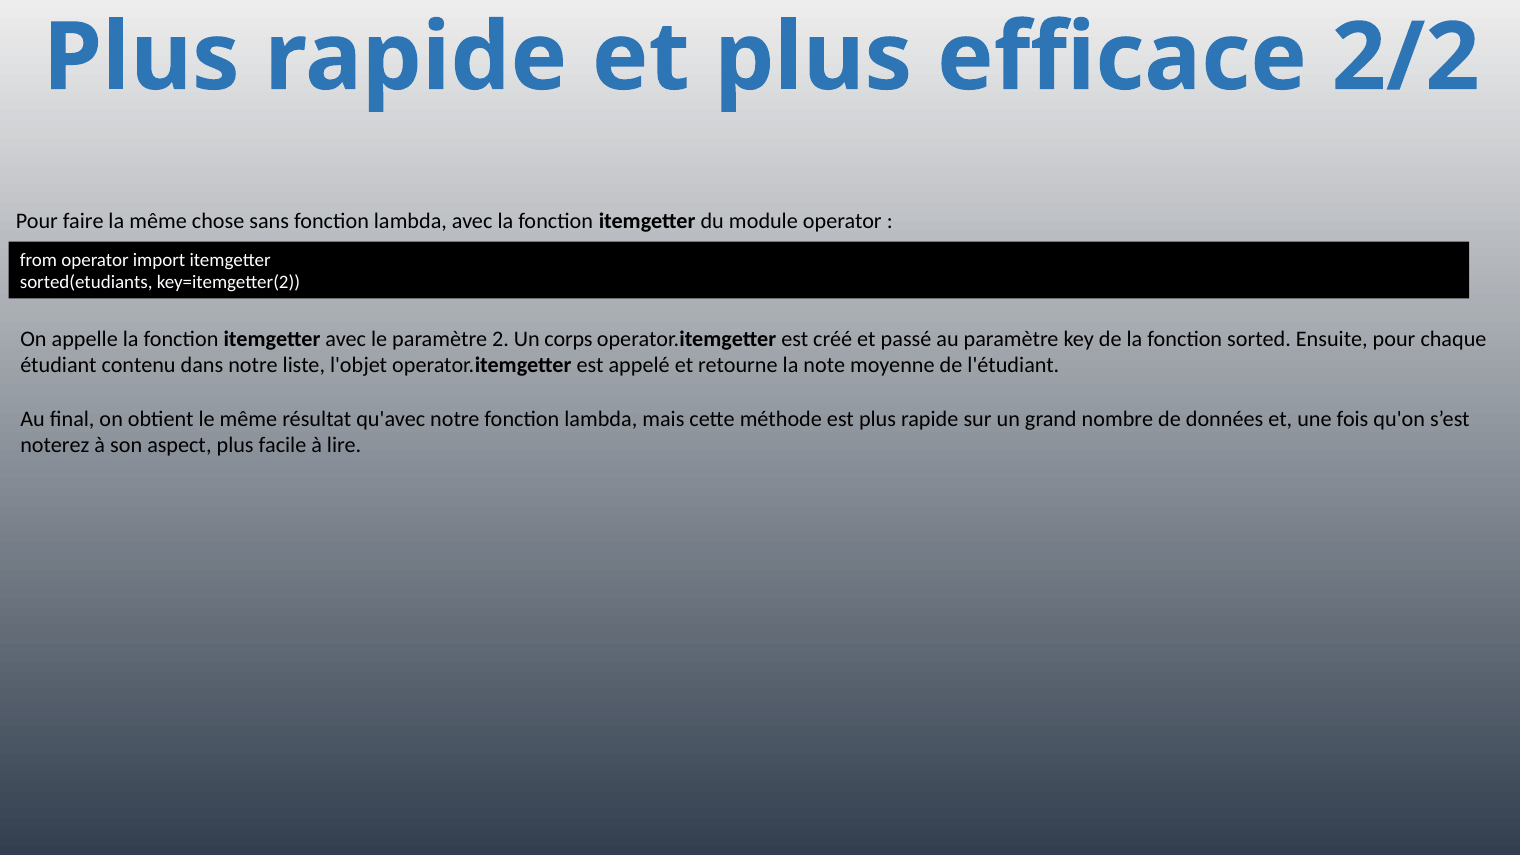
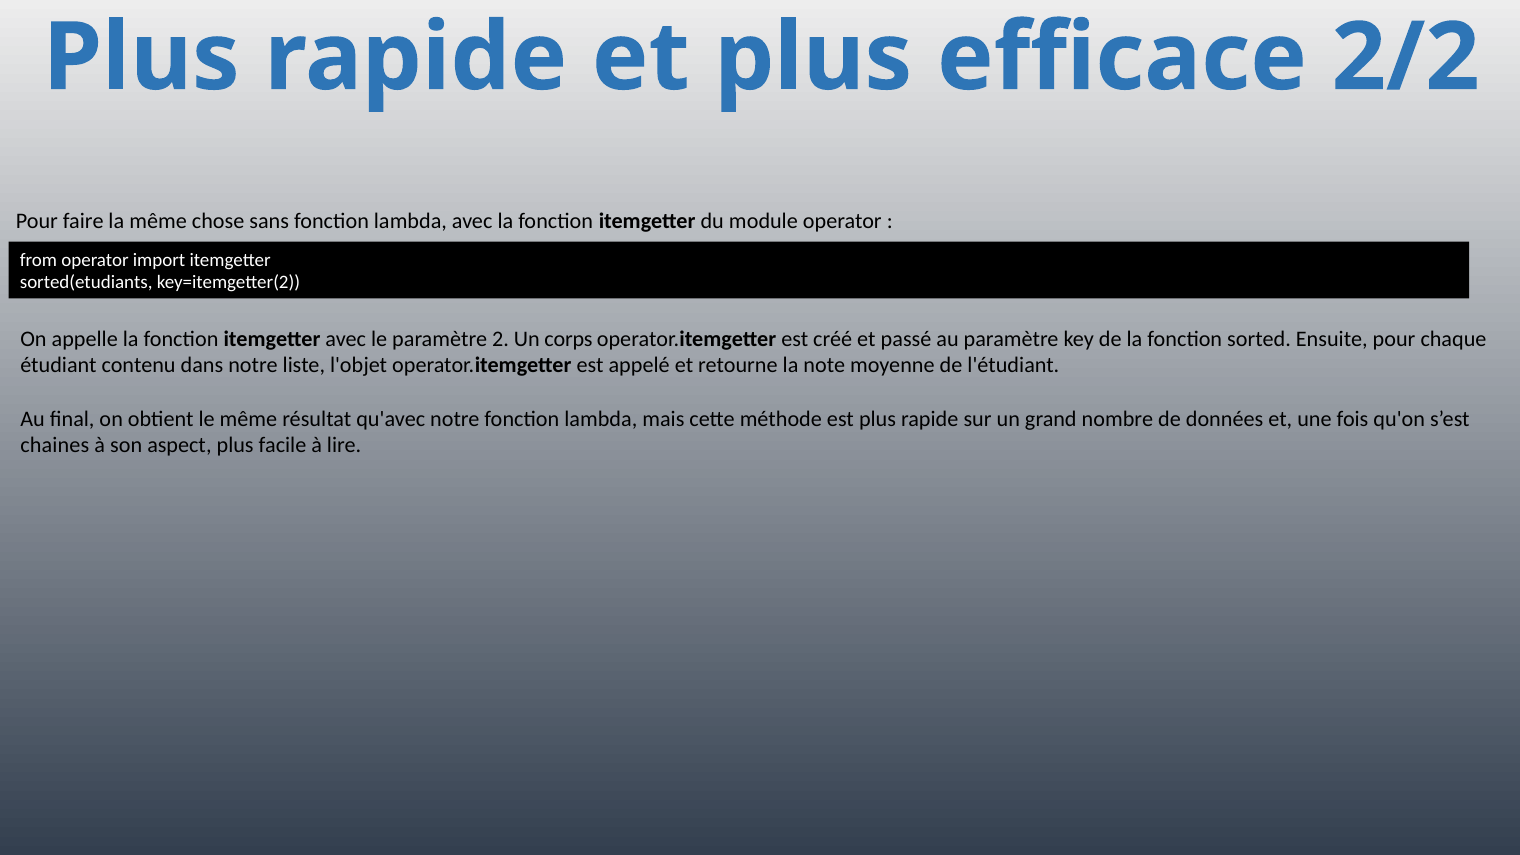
noterez: noterez -> chaines (55, 445)
